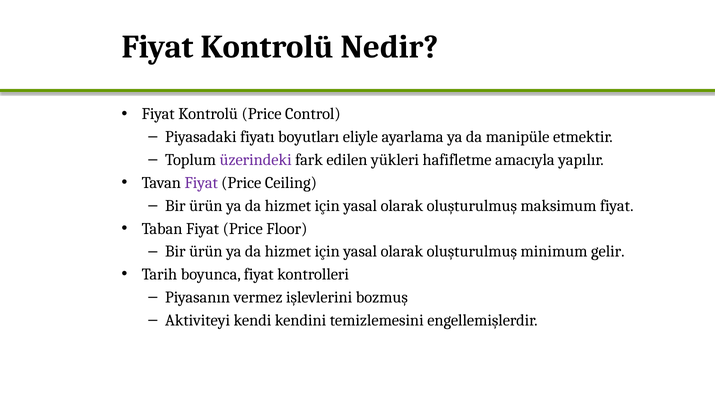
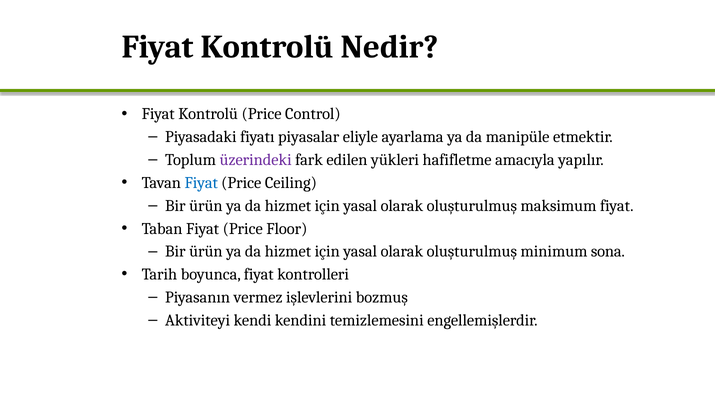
boyutları: boyutları -> piyasalar (309, 137)
Fiyat colour: purple -> blue (201, 183)
gelir: gelir -> sona (608, 252)
